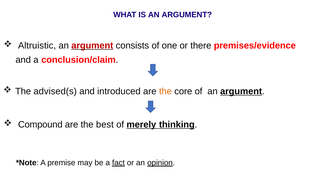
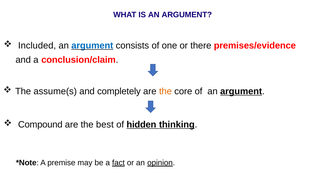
Altruistic: Altruistic -> Included (37, 45)
argument colour: red -> blue (92, 45)
advised(s: advised(s -> assume(s (55, 91)
introduced: introduced -> completely (119, 91)
merely: merely -> hidden (141, 124)
